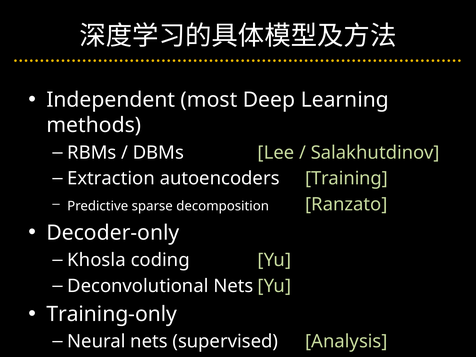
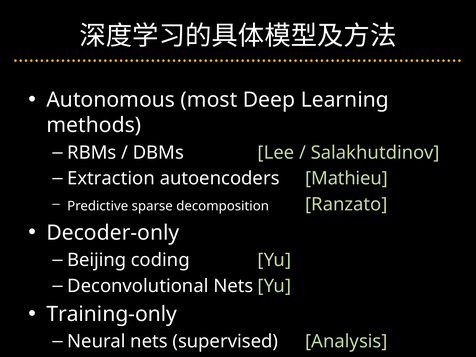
Independent: Independent -> Autonomous (111, 100)
Training: Training -> Mathieu (347, 179)
Khosla: Khosla -> Beijing (97, 260)
